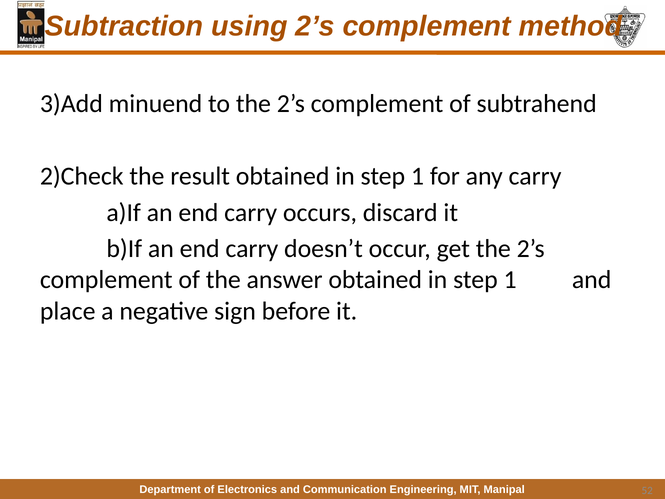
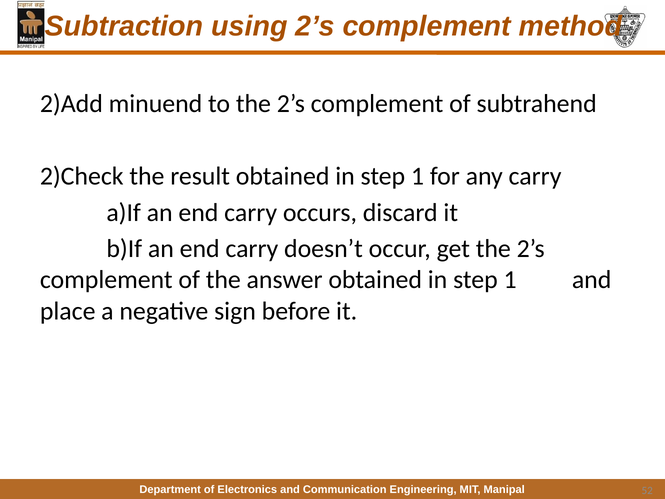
3)Add: 3)Add -> 2)Add (71, 104)
